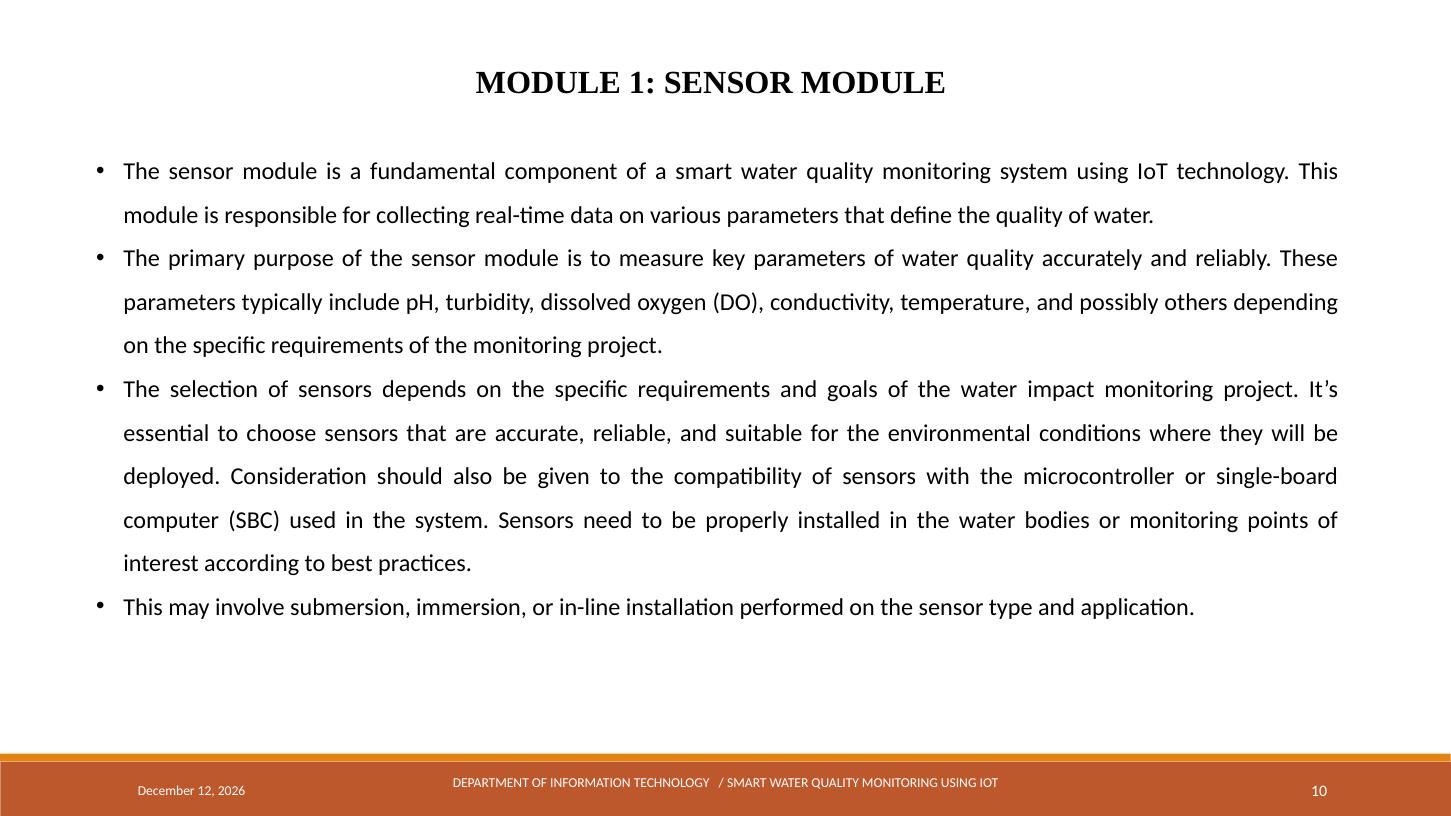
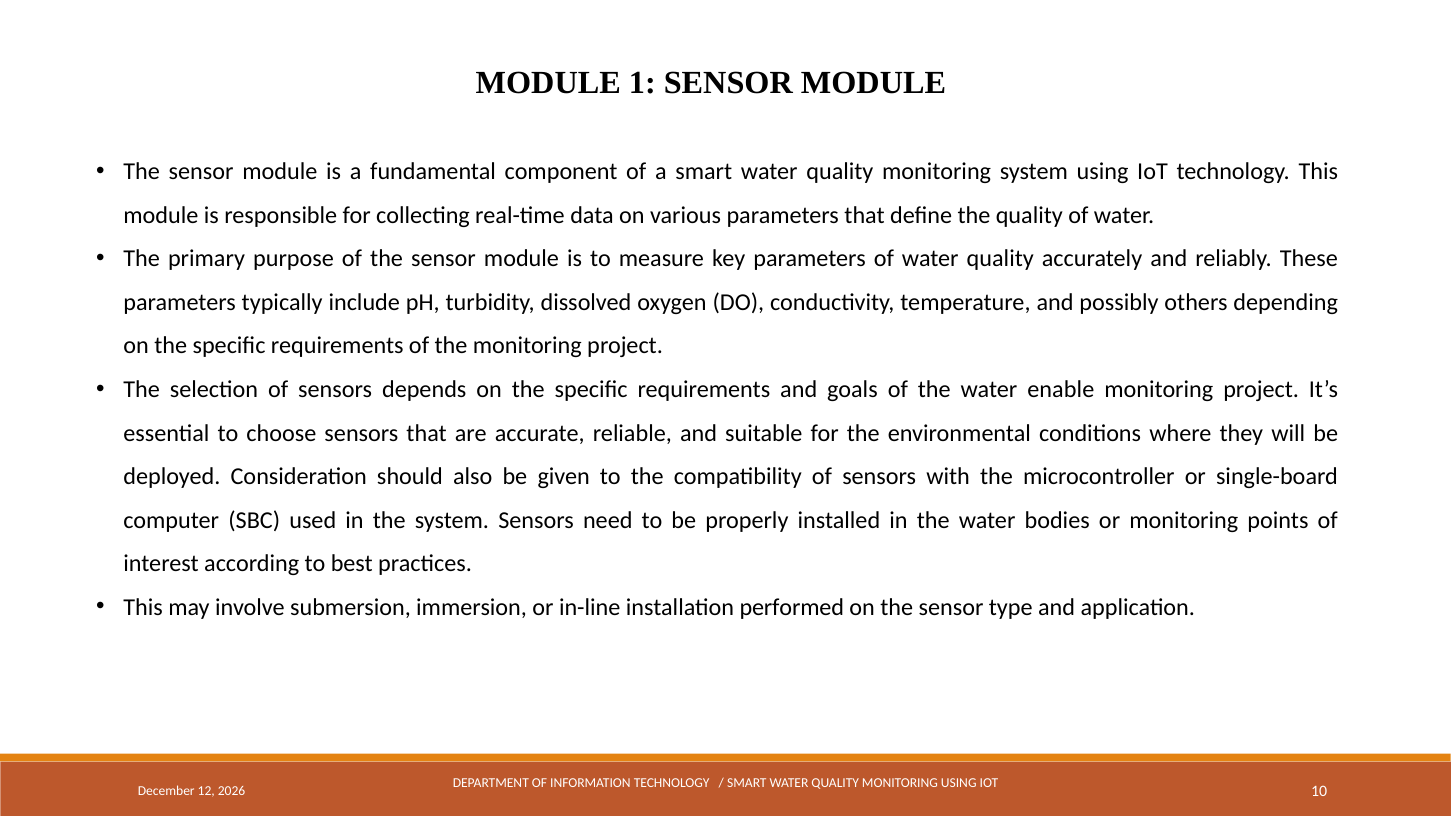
impact: impact -> enable (1061, 390)
